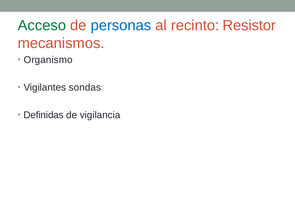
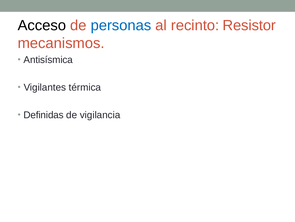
Acceso colour: green -> black (42, 25)
Organismo: Organismo -> Antisísmica (48, 60)
sondas: sondas -> térmica (85, 87)
